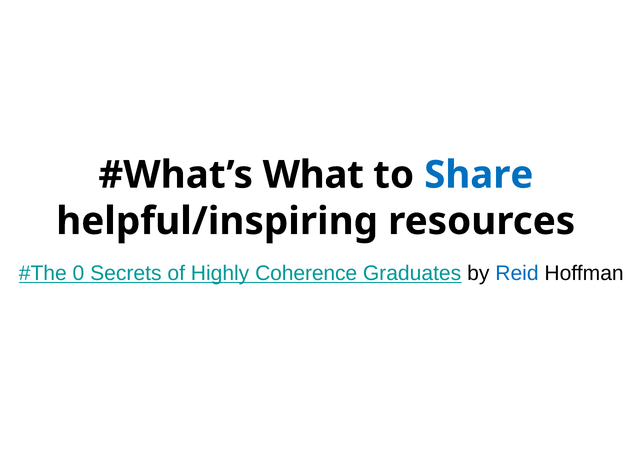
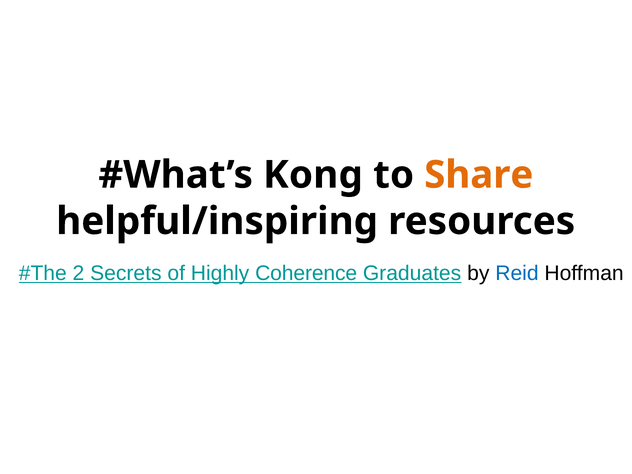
What: What -> Kong (313, 175)
Share colour: blue -> orange (479, 175)
0: 0 -> 2 (78, 273)
